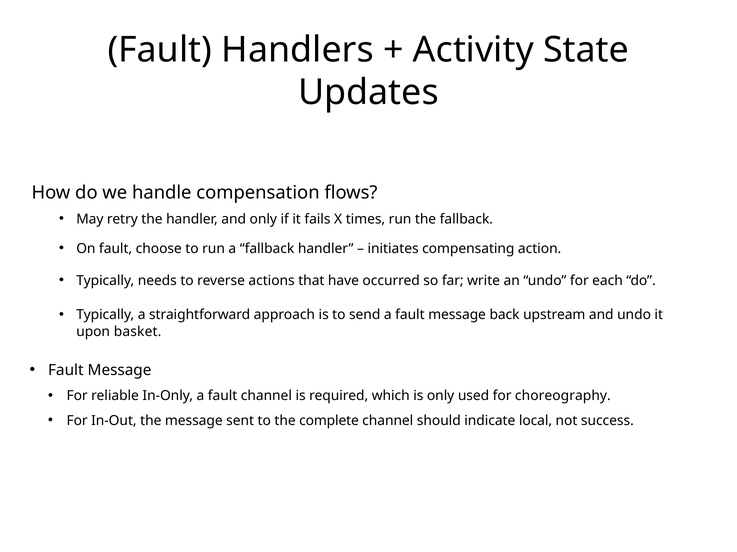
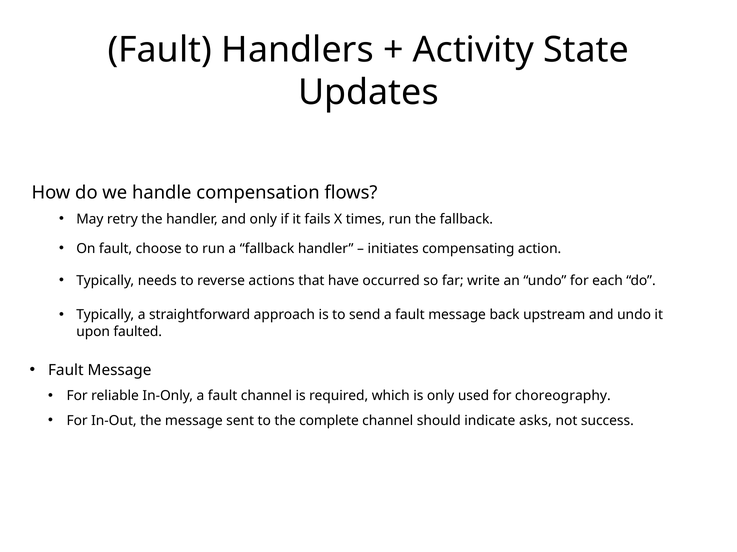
basket: basket -> faulted (138, 332)
local: local -> asks (535, 421)
